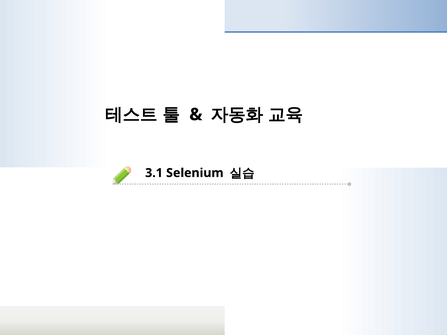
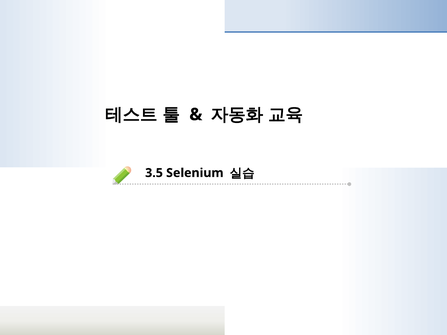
3.1: 3.1 -> 3.5 (154, 173)
